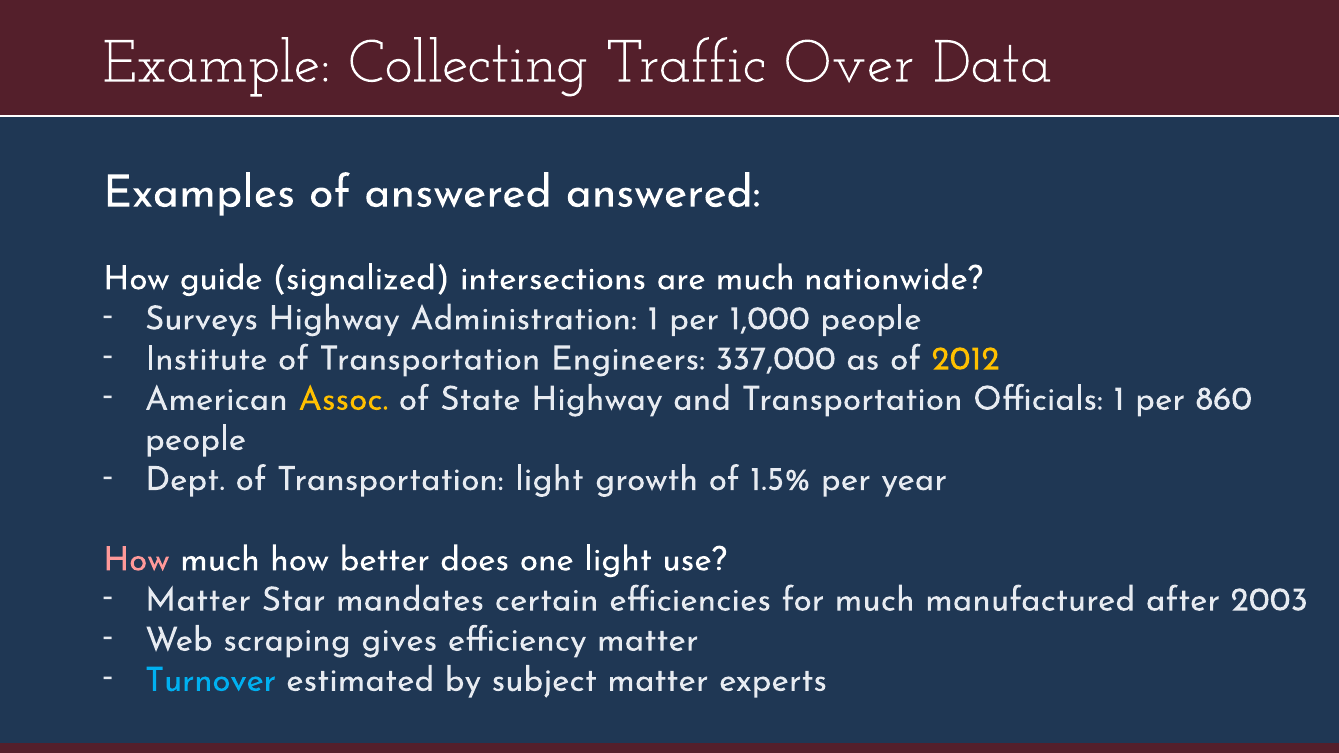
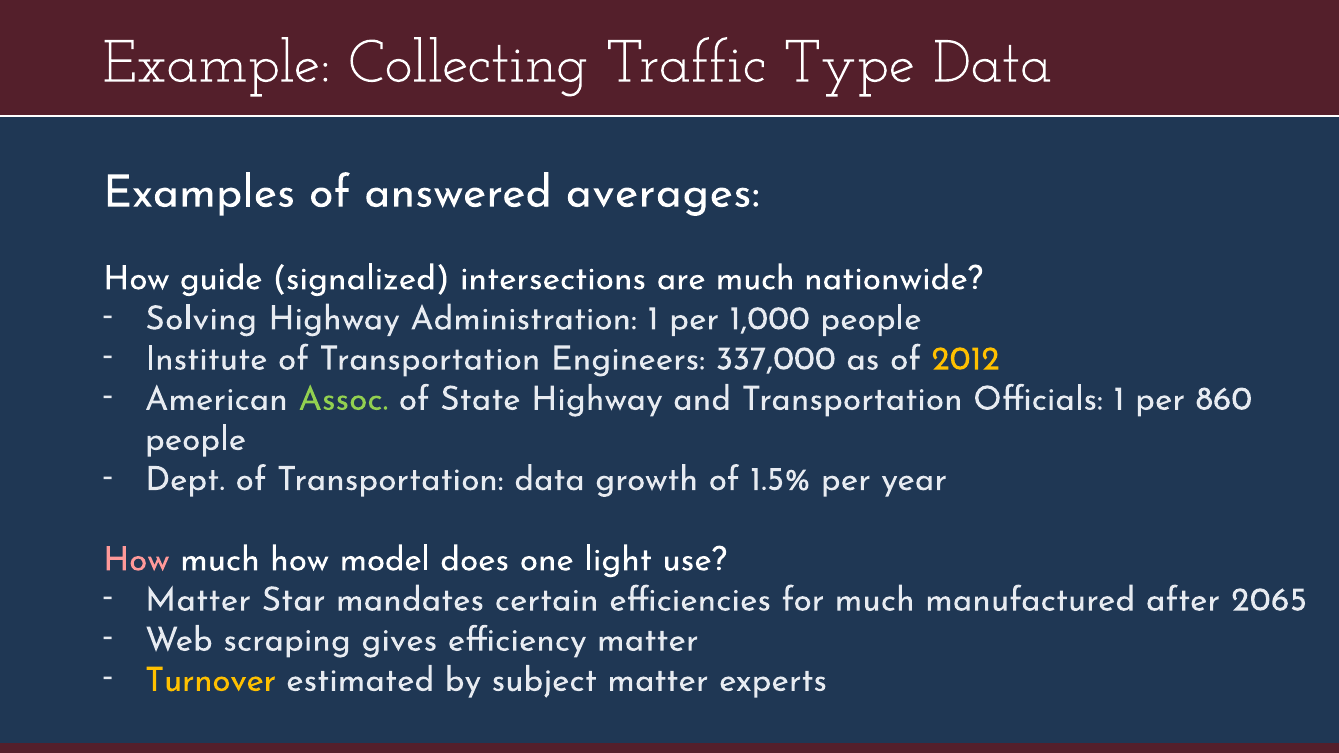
Over: Over -> Type (850, 62)
answered answered: answered -> averages (663, 192)
Surveys: Surveys -> Solving (201, 318)
Assoc colour: yellow -> light green (343, 399)
Transportation light: light -> data (550, 479)
better: better -> model (385, 560)
2003: 2003 -> 2065 (1269, 600)
Turnover colour: light blue -> yellow (210, 680)
